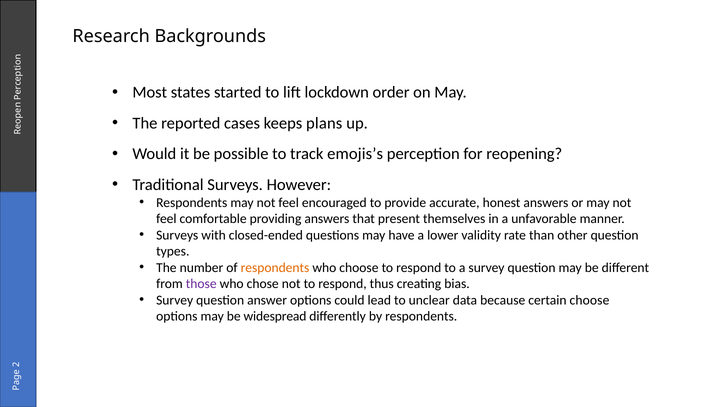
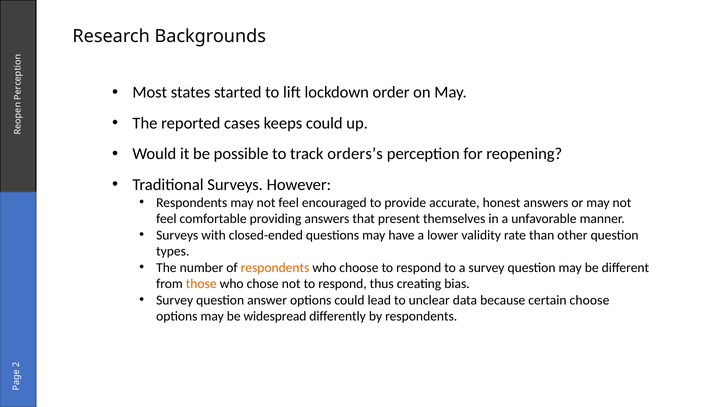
keeps plans: plans -> could (324, 123)
emojis’s: emojis’s -> orders’s (355, 154)
those colour: purple -> orange (201, 284)
